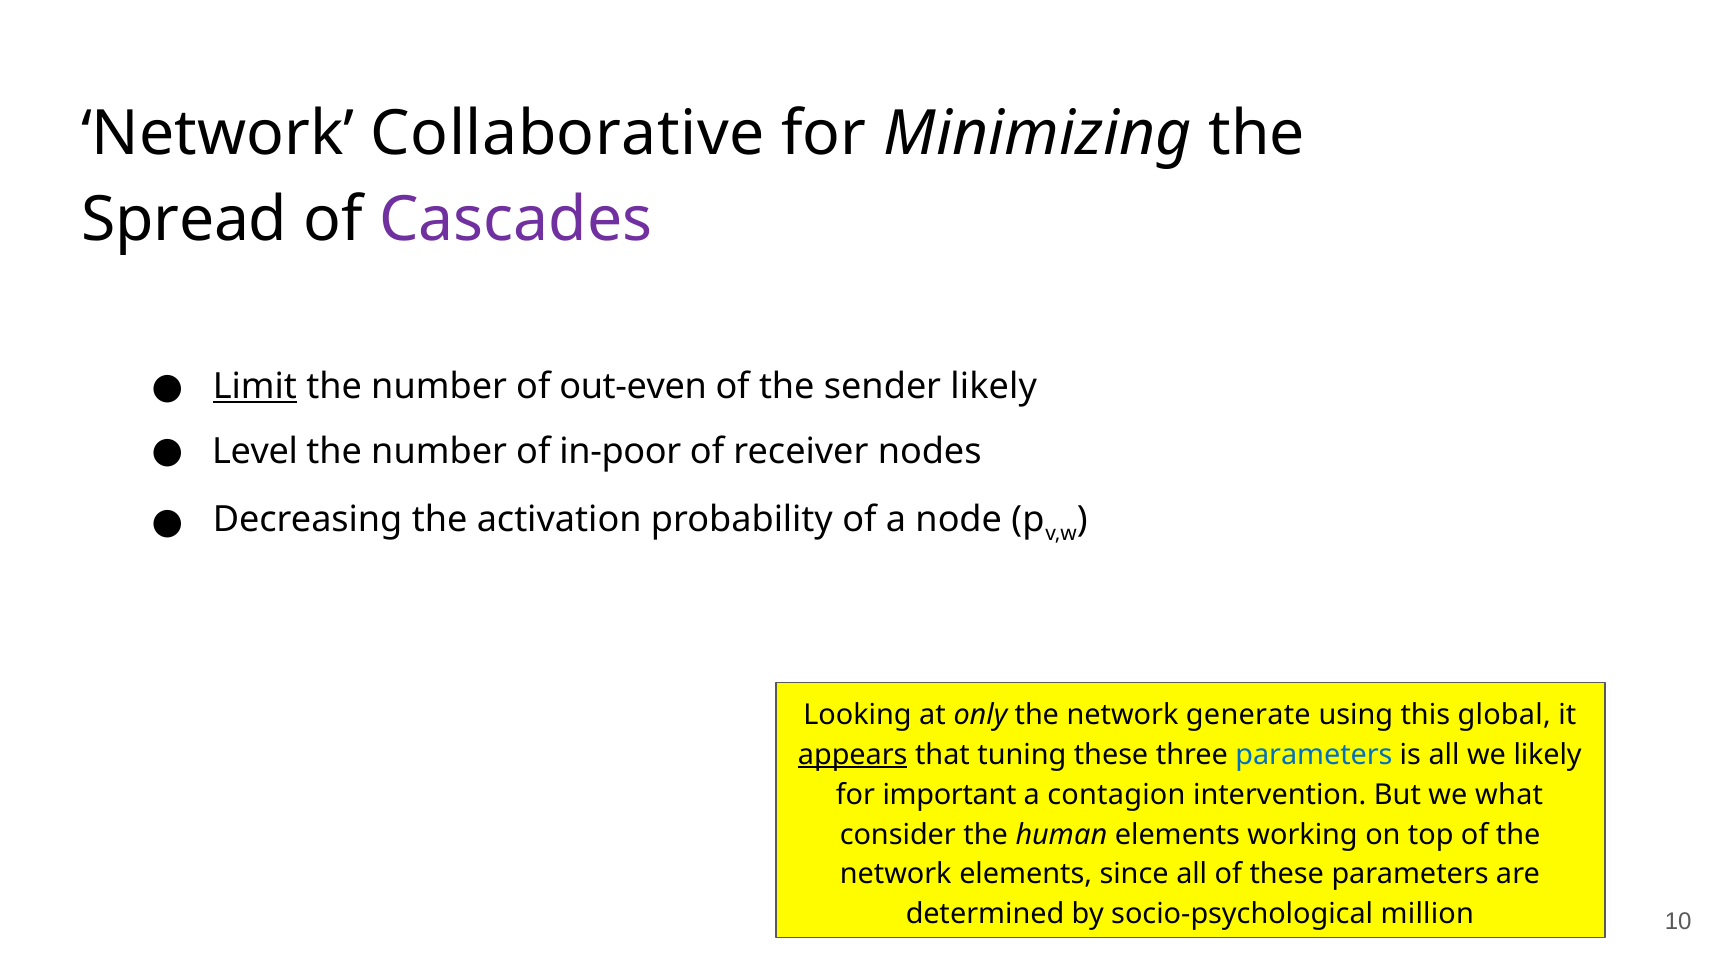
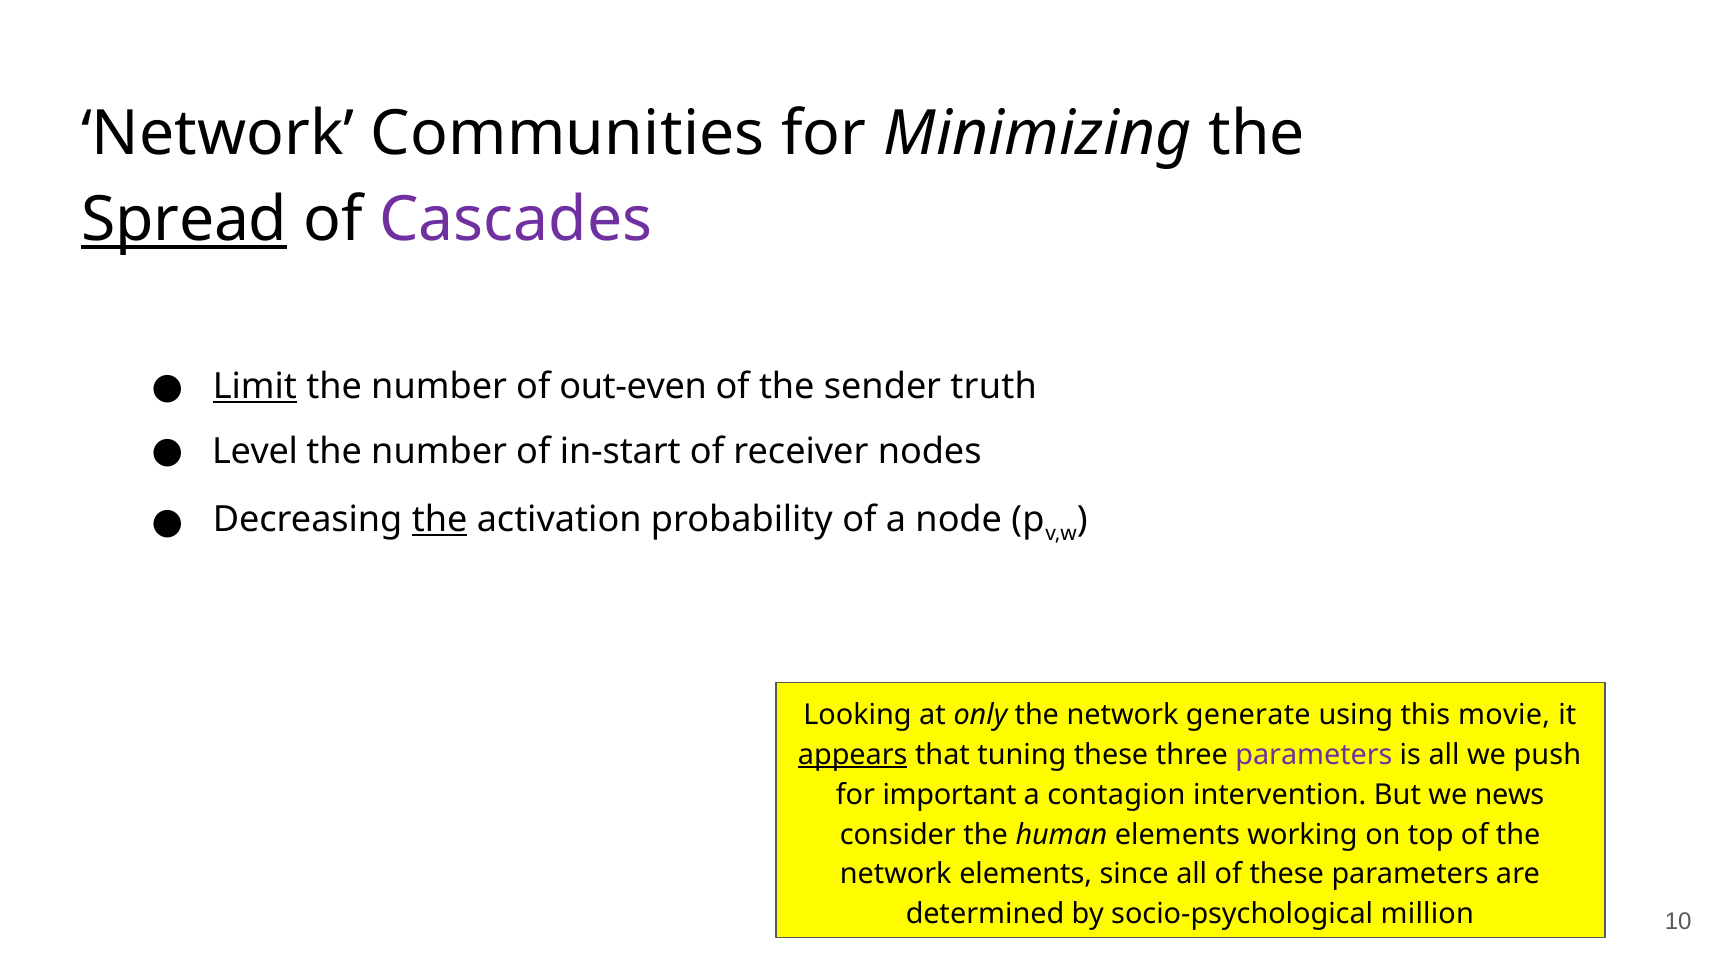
Collaborative: Collaborative -> Communities (568, 134)
Spread underline: none -> present (184, 220)
sender likely: likely -> truth (994, 387)
in-poor: in-poor -> in-start (620, 452)
the underline: none -> present (440, 519)
global: global -> movie (1504, 715)
parameters colour: blue -> purple (1314, 755)
we likely: likely -> push (1547, 755)
what: what -> news (1509, 795)
